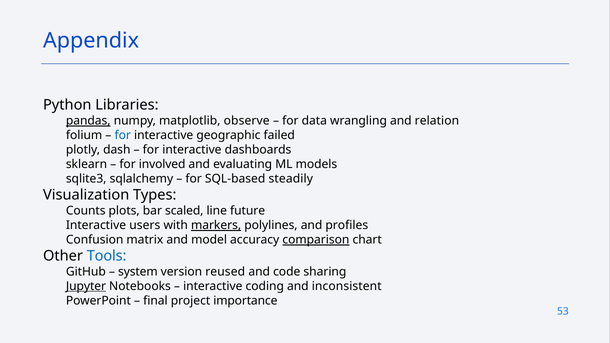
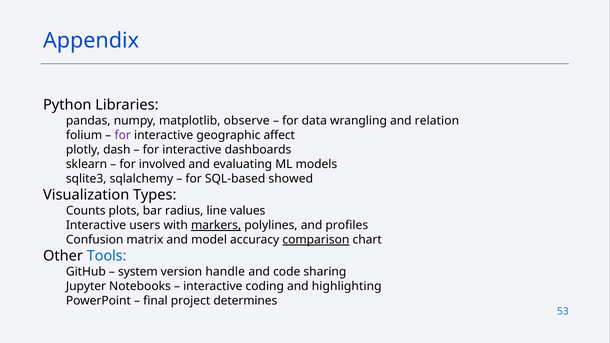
pandas underline: present -> none (88, 121)
for colour: blue -> purple (123, 135)
failed: failed -> affect (279, 135)
steadily: steadily -> showed (291, 179)
scaled: scaled -> radius (184, 211)
future: future -> values (248, 211)
reused: reused -> handle (225, 272)
Jupyter underline: present -> none (86, 286)
inconsistent: inconsistent -> highlighting (347, 286)
importance: importance -> determines (245, 301)
